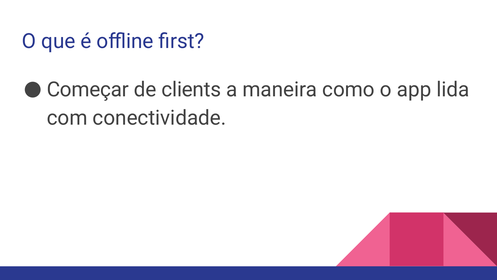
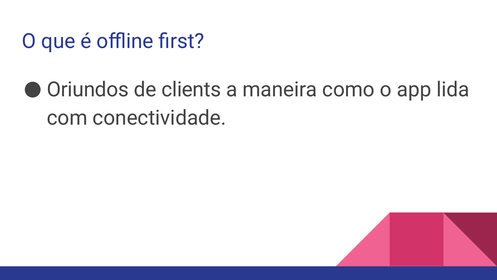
Começar: Começar -> Oriundos (88, 89)
